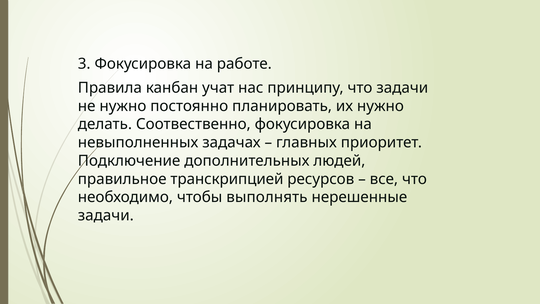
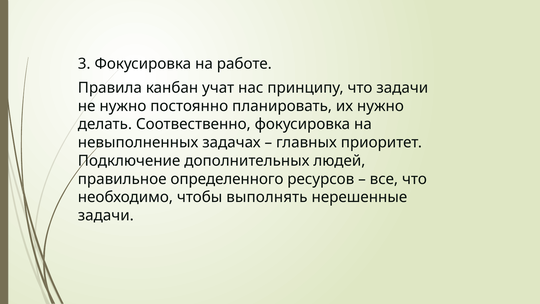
транскрипцией: транскрипцией -> определенного (227, 179)
